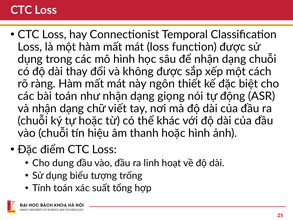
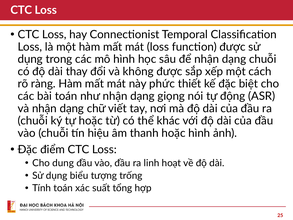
ngôn: ngôn -> phức (162, 84)
